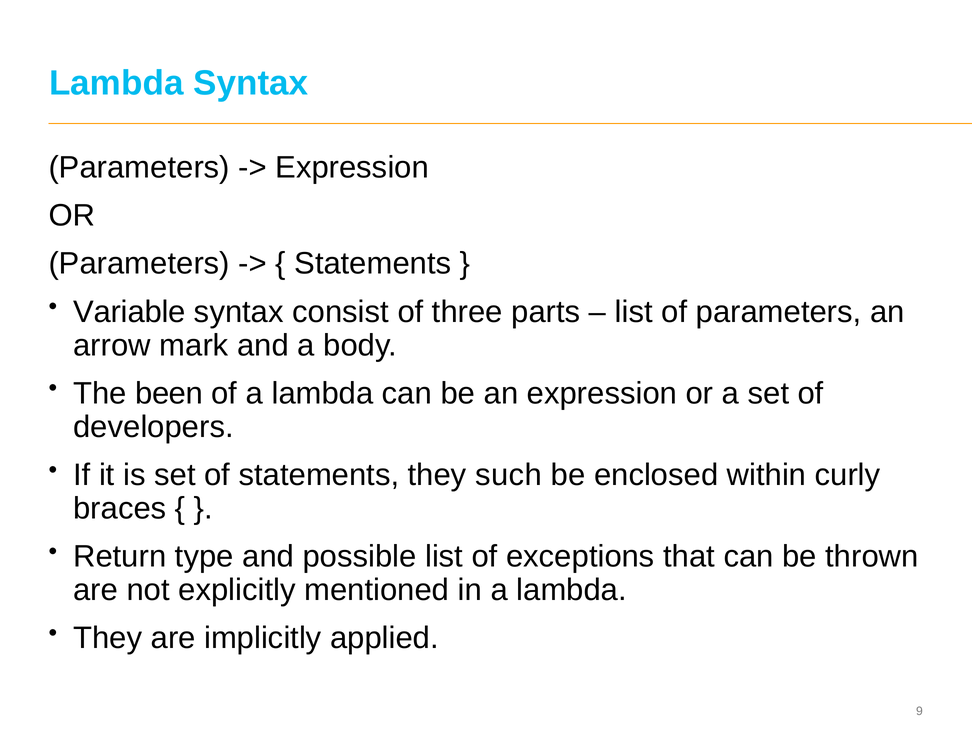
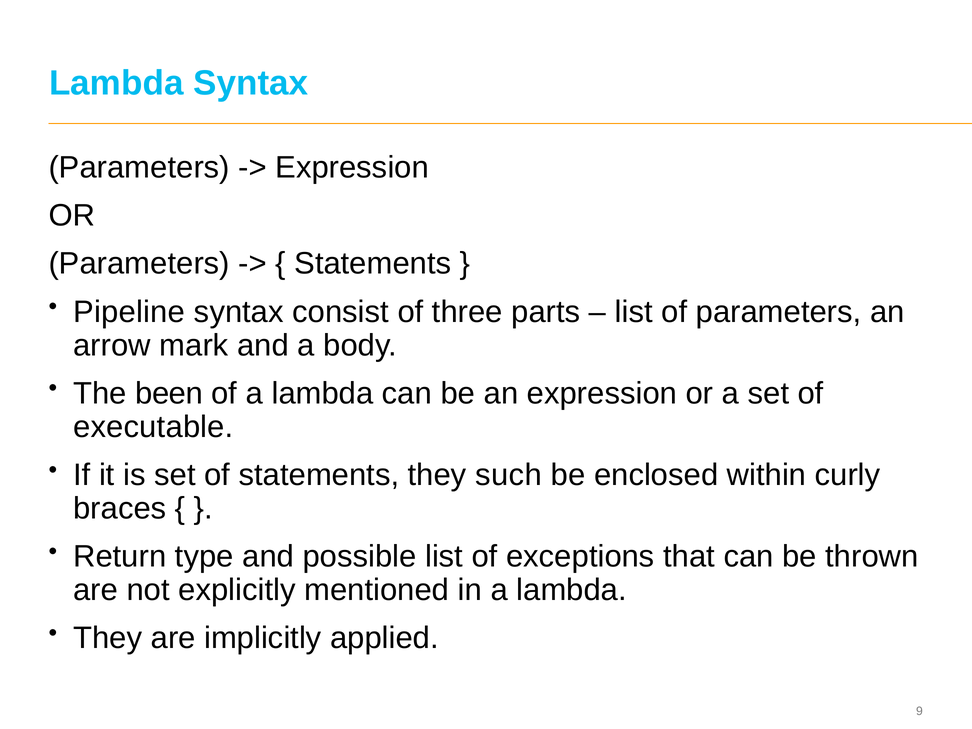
Variable: Variable -> Pipeline (129, 312)
developers: developers -> executable (153, 427)
